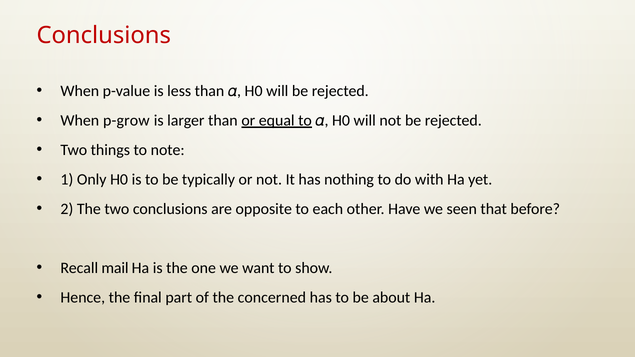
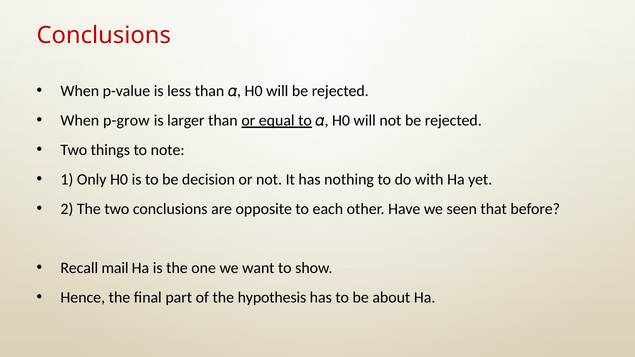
typically: typically -> decision (209, 180)
concerned: concerned -> hypothesis (272, 297)
